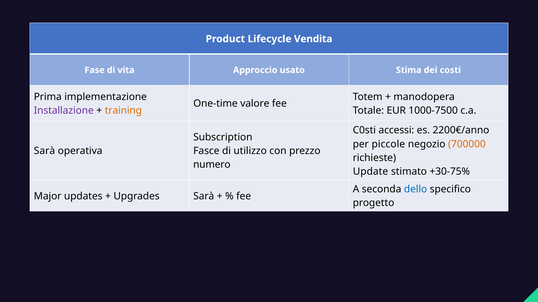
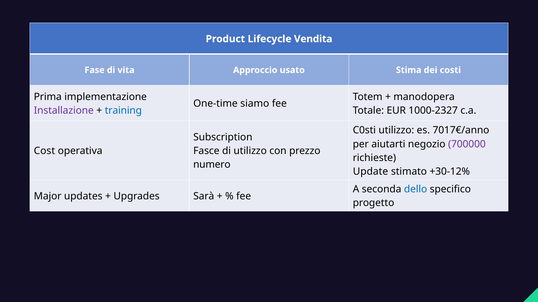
valore: valore -> siamo (255, 104)
training colour: orange -> blue (123, 111)
1000-7500: 1000-7500 -> 1000-2327 (433, 111)
C0sti accessi: accessi -> utilizzo (396, 131)
2200€/anno: 2200€/anno -> 7017€/anno (461, 131)
piccole: piccole -> aiutarti (388, 144)
700000 colour: orange -> purple (467, 144)
Sarà: Sarà -> Cost (44, 151)
+30-75%: +30-75% -> +30-12% (450, 172)
